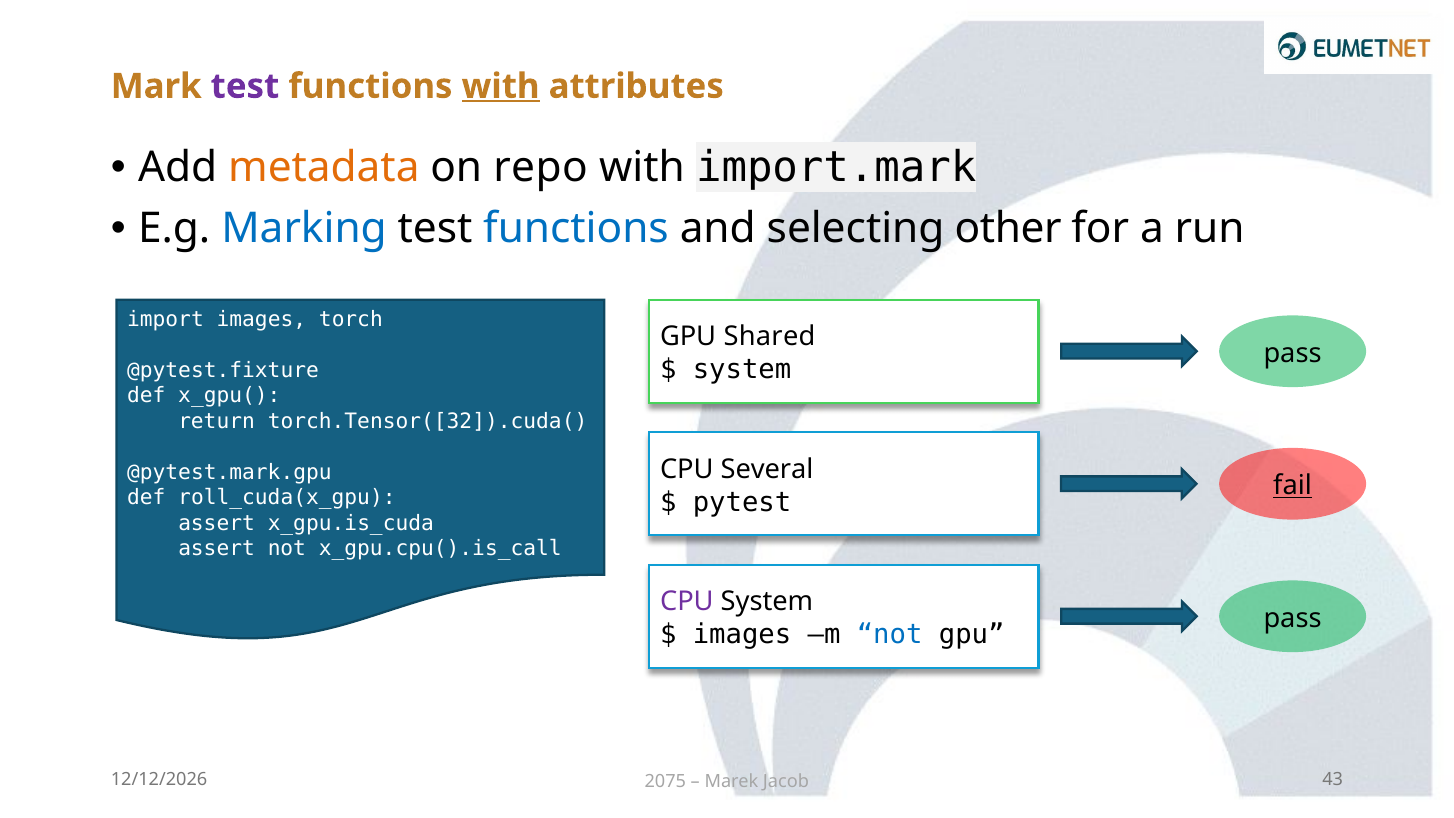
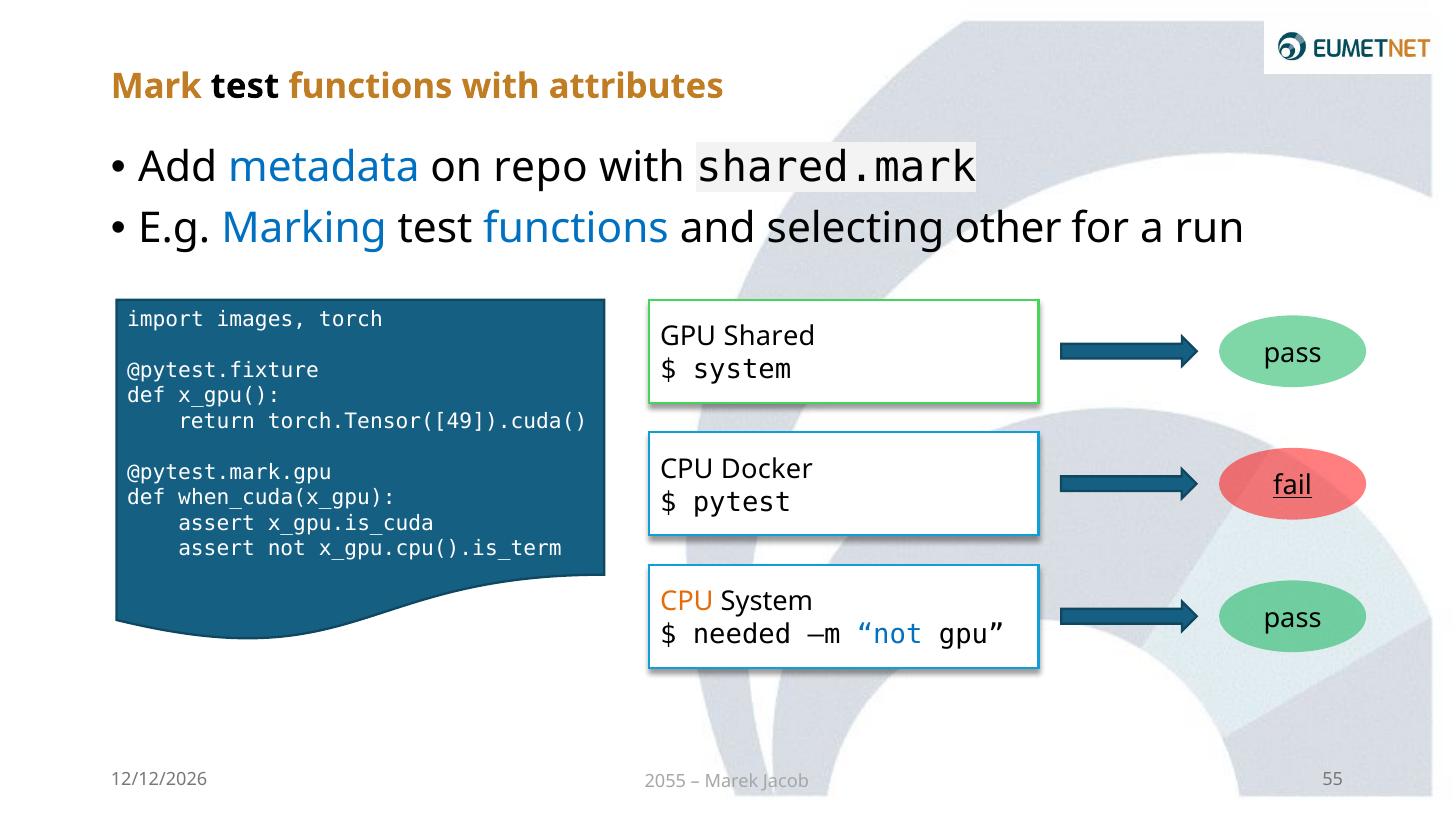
test colour: purple -> black (245, 86)
with underline: present -> none (501, 86)
metadata colour: orange -> blue (324, 168)
import.mark: import.mark -> shared.mark (836, 168)
torch.Tensor([32]).cuda(: torch.Tensor([32]).cuda( -> torch.Tensor([49]).cuda( (428, 421)
Several: Several -> Docker (767, 469)
roll_cuda(x_gpu: roll_cuda(x_gpu -> when_cuda(x_gpu (287, 498)
x_gpu.cpu().is_call: x_gpu.cpu().is_call -> x_gpu.cpu().is_term (440, 548)
CPU colour: purple -> orange (687, 602)
images: images -> needed (742, 634)
43: 43 -> 55 (1333, 780)
2075: 2075 -> 2055 (665, 781)
